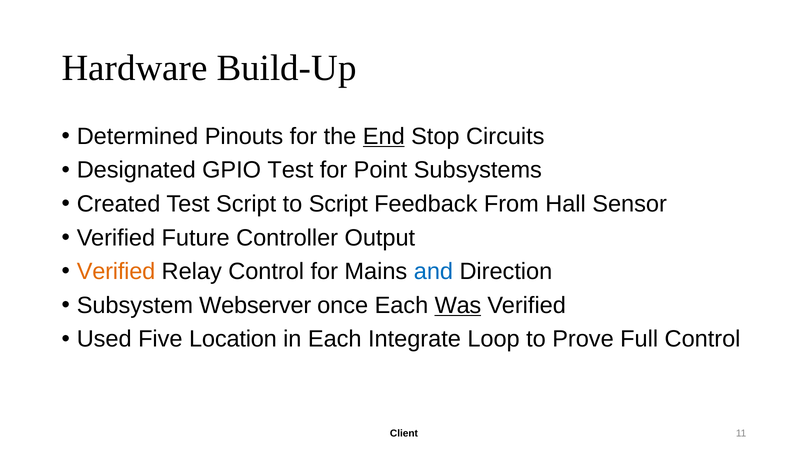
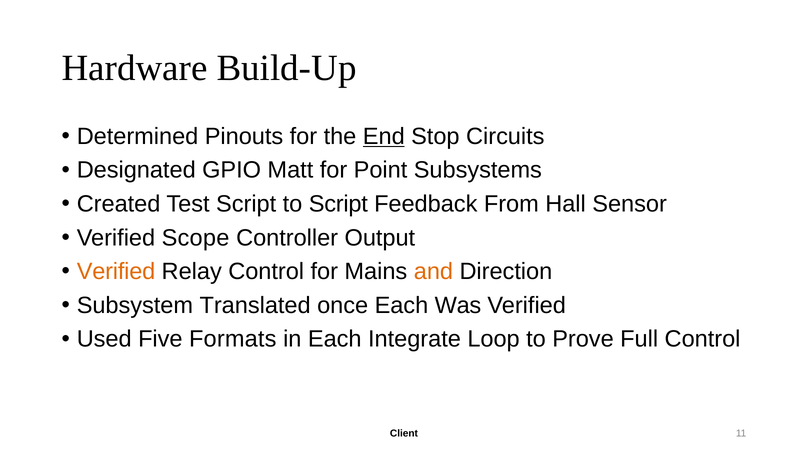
GPIO Test: Test -> Matt (290, 170)
Future: Future -> Scope (196, 238)
and colour: blue -> orange (433, 272)
Webserver: Webserver -> Translated (255, 306)
Was underline: present -> none (458, 306)
Location: Location -> Formats (233, 340)
